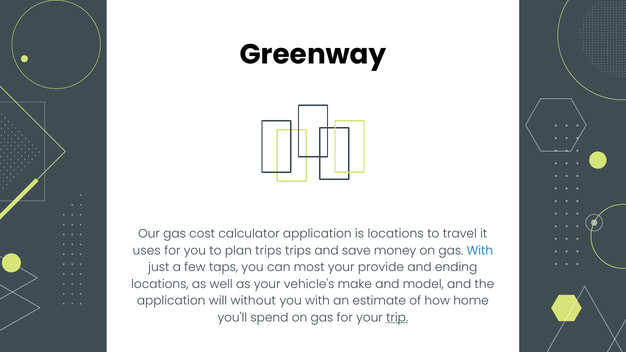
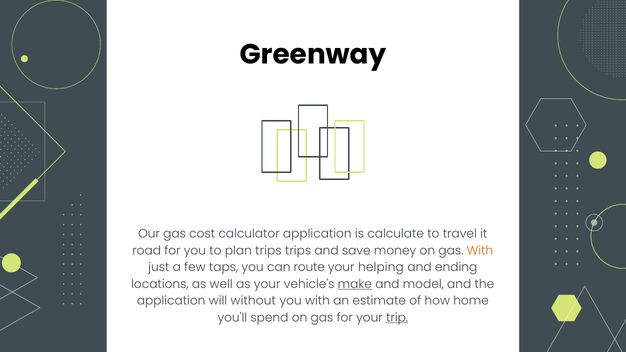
is locations: locations -> calculate (396, 234)
uses: uses -> road (147, 251)
With colour: blue -> orange (480, 251)
most: most -> route (309, 267)
provide: provide -> helping (381, 267)
make underline: none -> present (355, 284)
